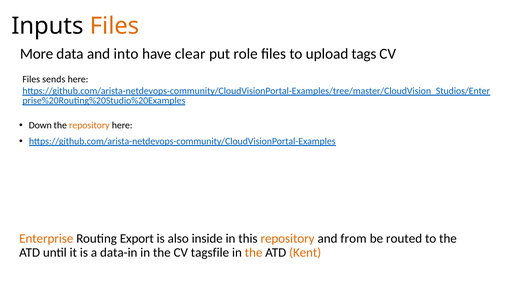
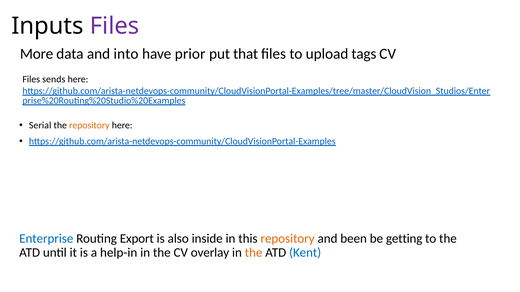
Files colour: orange -> purple (115, 26)
clear: clear -> prior (190, 54)
role: role -> that (246, 54)
Down: Down -> Serial (40, 125)
Enterprise colour: orange -> blue (46, 239)
from: from -> been (354, 239)
routed: routed -> getting (404, 239)
data-in: data-in -> help-in (119, 253)
tagsfile: tagsfile -> overlay (210, 253)
Kent colour: orange -> blue (305, 253)
